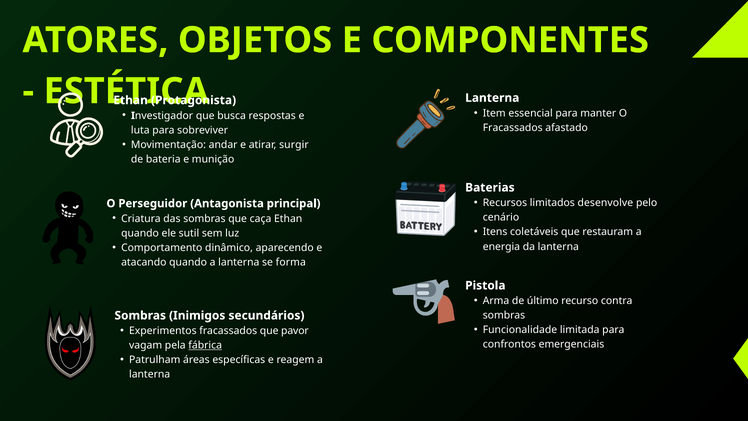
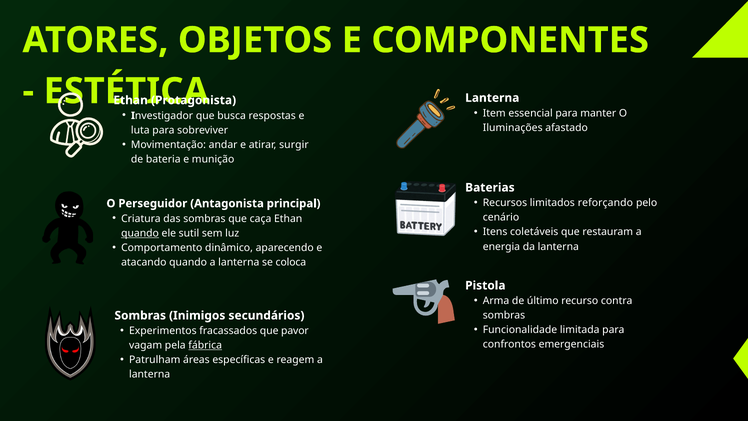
Fracassados: Fracassados -> Iluminações (513, 128)
desenvolve: desenvolve -> reforçando (605, 203)
quando underline: none -> present (140, 233)
forma: forma -> coloca (291, 262)
